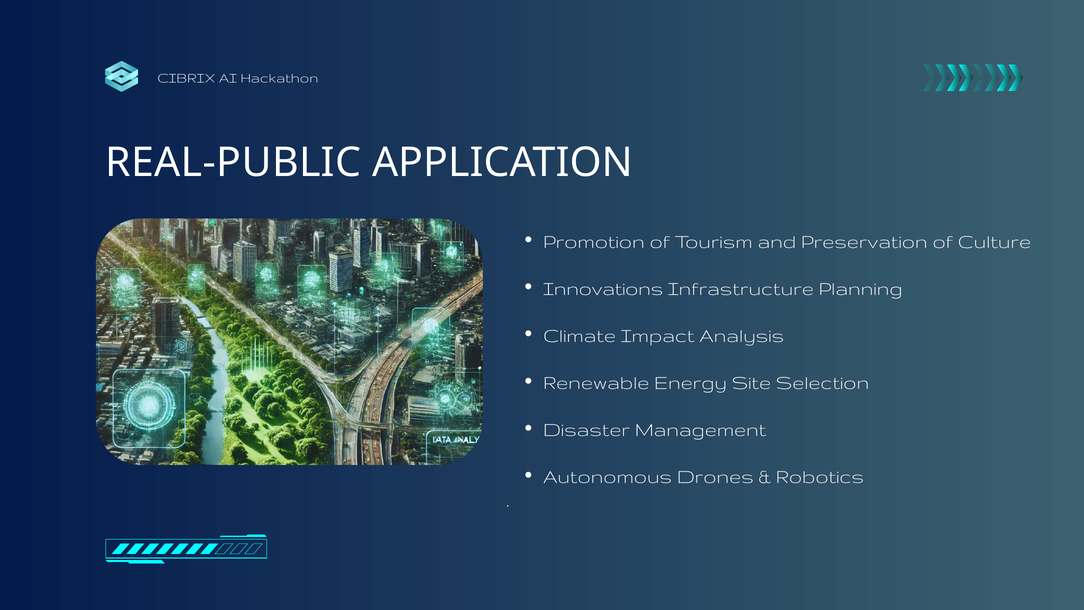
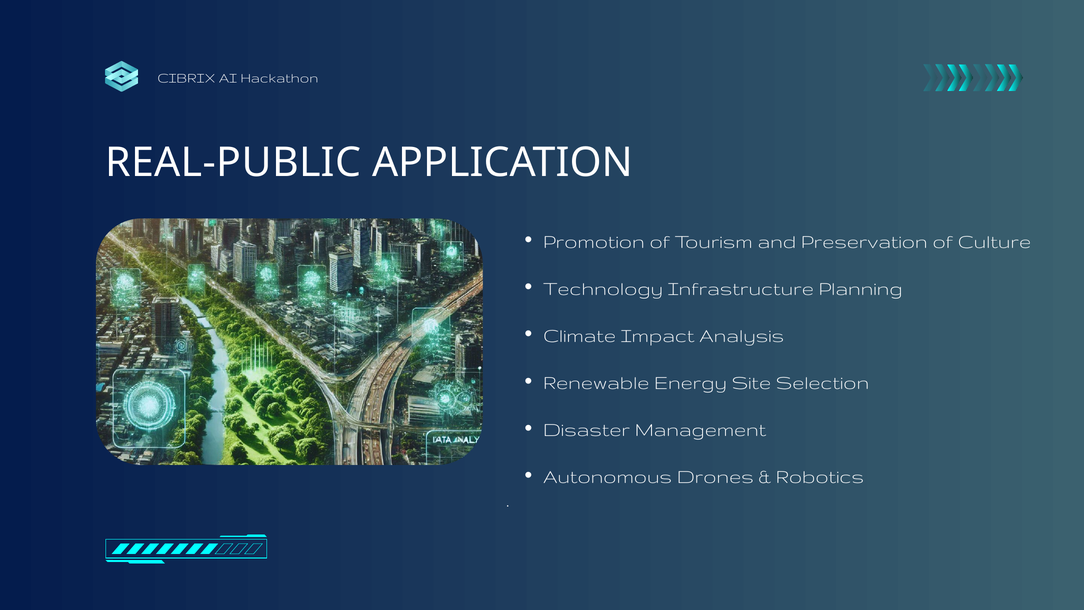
Innovations: Innovations -> Technology (603, 288)
